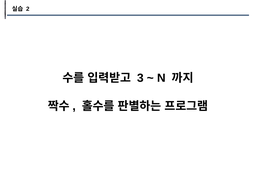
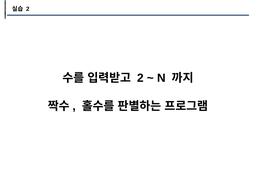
3: 3 -> 2 (140, 78)
